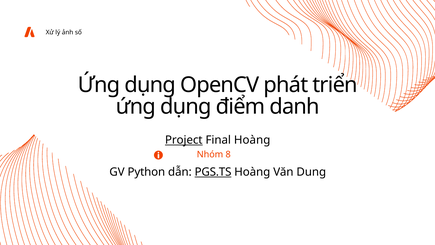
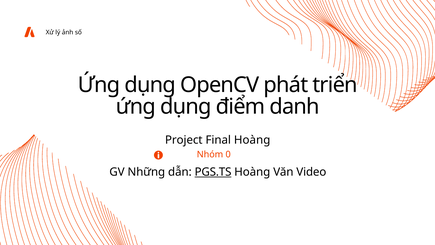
Project underline: present -> none (184, 140)
8: 8 -> 0 (228, 154)
Python: Python -> Những (146, 172)
Dụng: Dụng -> Video (311, 172)
